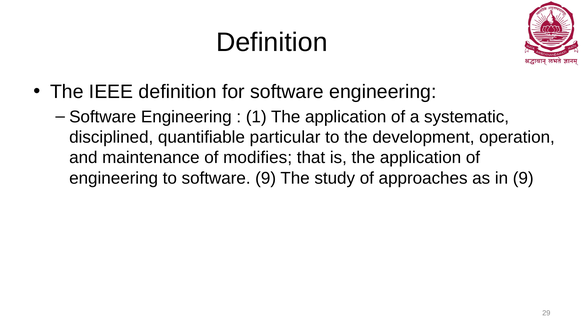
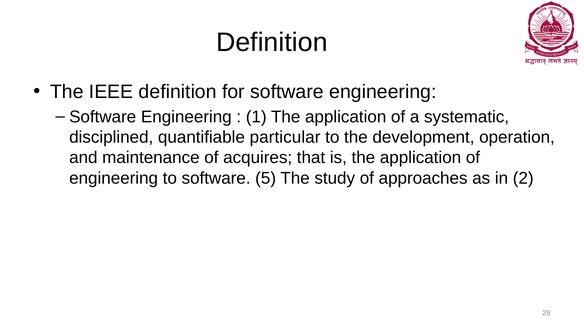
modifies: modifies -> acquires (258, 158)
software 9: 9 -> 5 (266, 178)
in 9: 9 -> 2 (523, 178)
